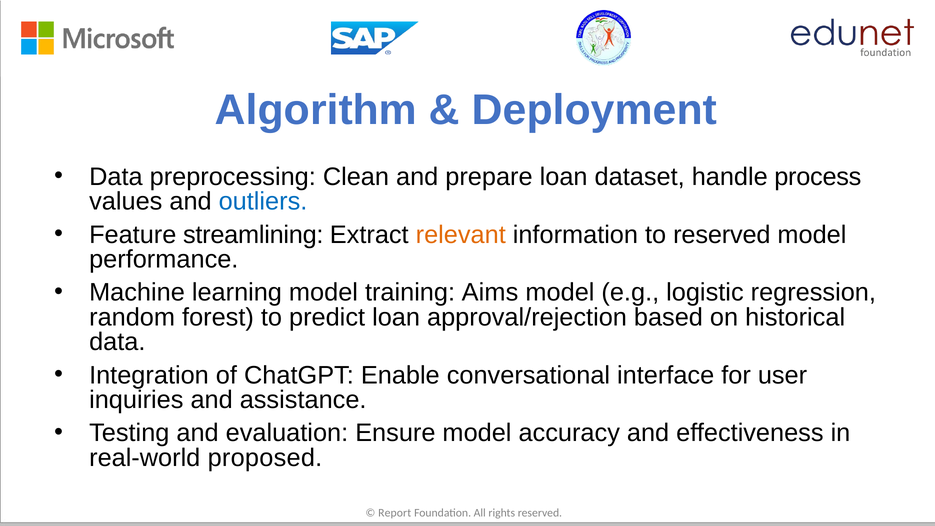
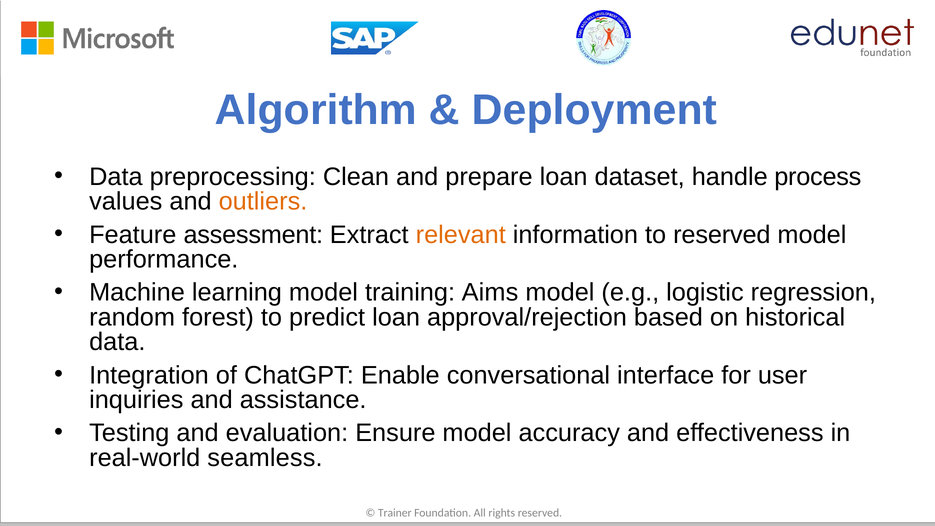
outliers colour: blue -> orange (263, 201)
streamlining: streamlining -> assessment (253, 235)
proposed: proposed -> seamless (265, 458)
Report: Report -> Trainer (395, 513)
